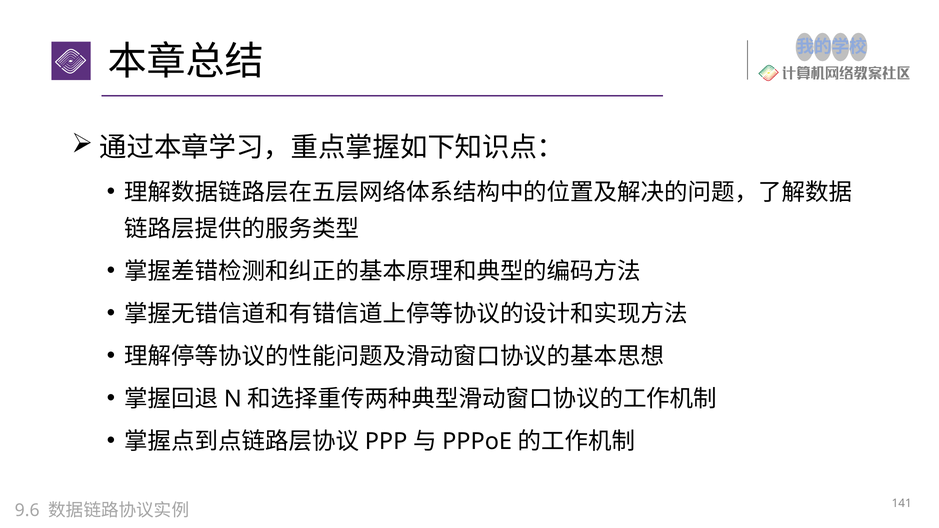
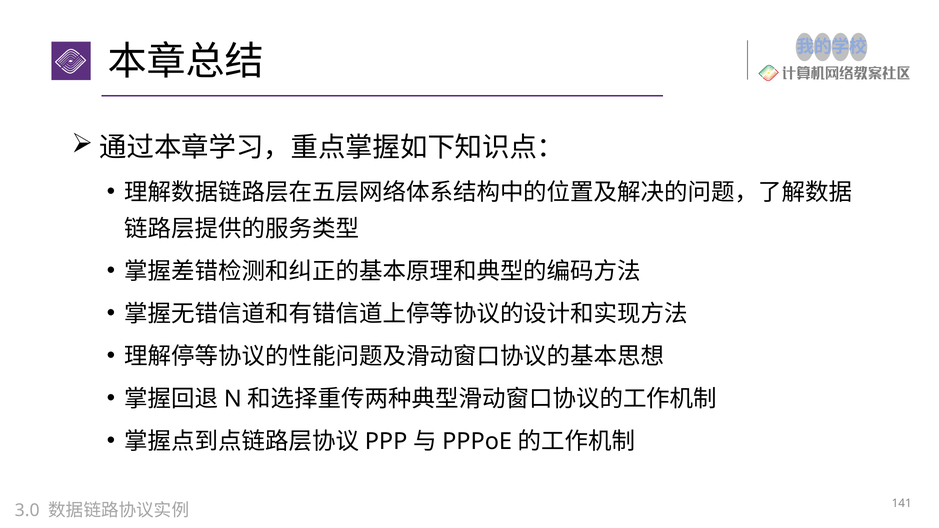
9.6: 9.6 -> 3.0 (27, 511)
